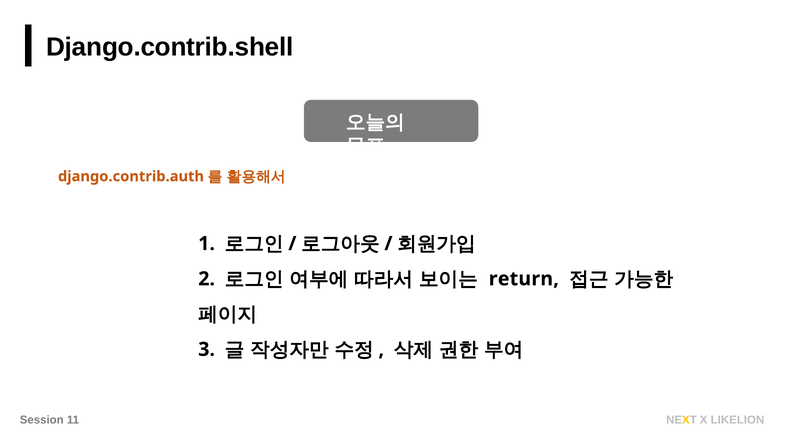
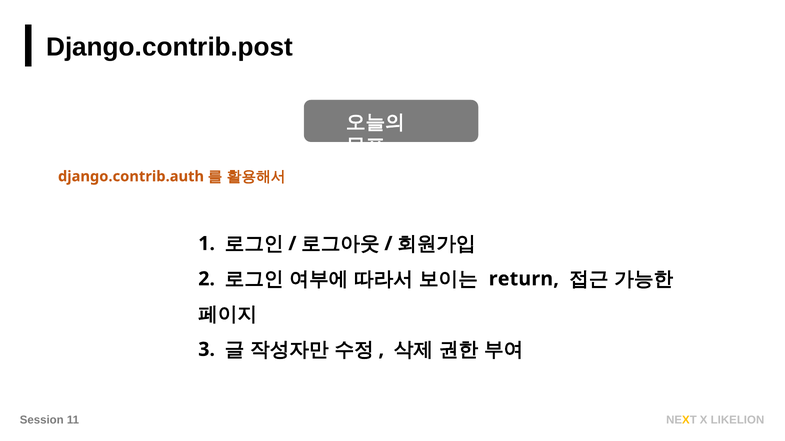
Django.contrib.shell: Django.contrib.shell -> Django.contrib.post (170, 47)
